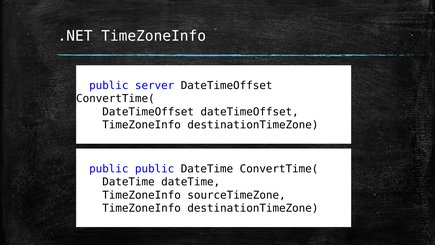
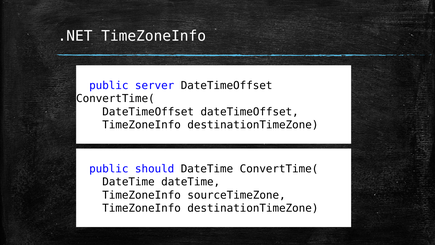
public public: public -> should (155, 169)
